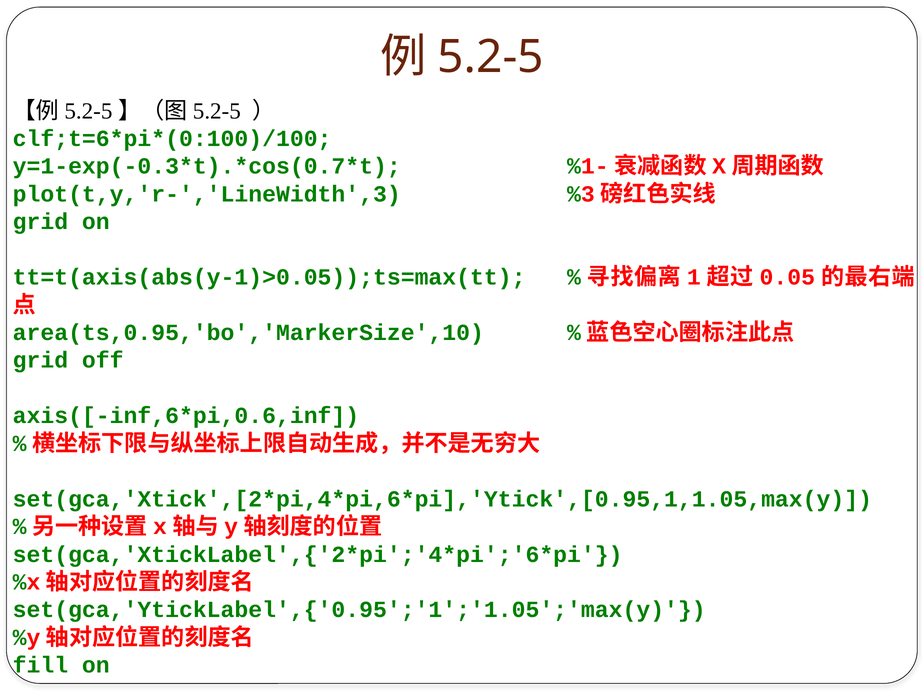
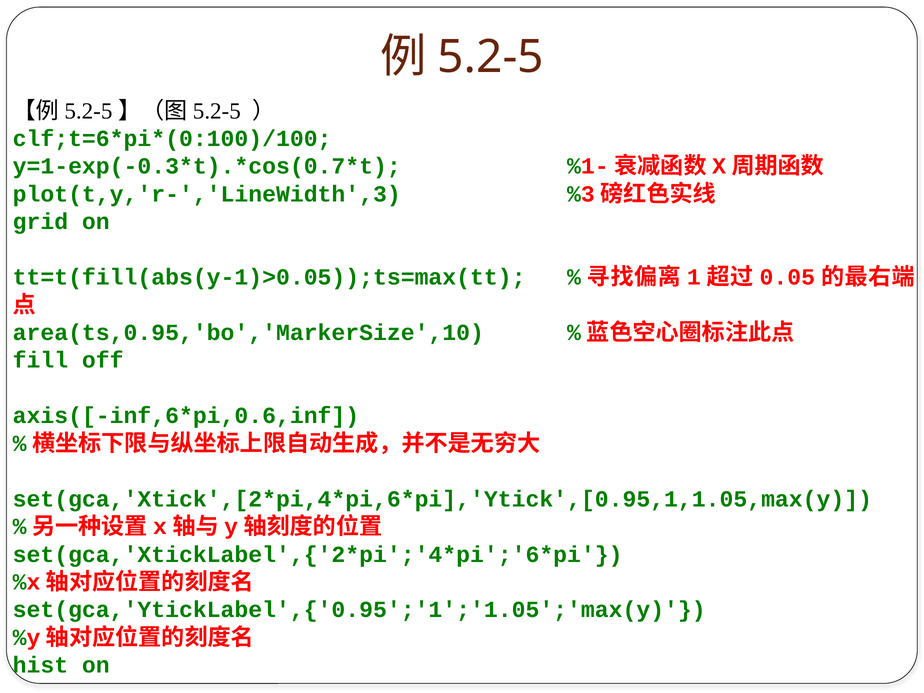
tt=t(axis(abs(y-1)>0.05));ts=max(tt: tt=t(axis(abs(y-1)>0.05));ts=max(tt -> tt=t(fill(abs(y-1)>0.05));ts=max(tt (269, 277)
grid: grid -> fill (40, 360)
fill: fill -> hist (40, 665)
